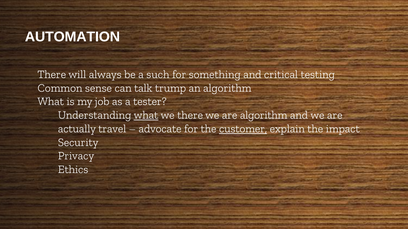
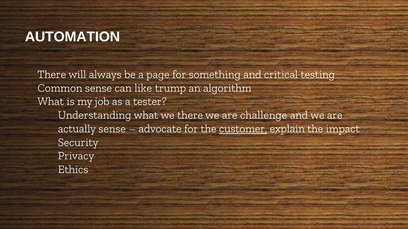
such: such -> page (158, 75)
talk: talk -> like (143, 88)
what underline: present -> none (146, 115)
are algorithm: algorithm -> challenge (264, 115)
actually travel: travel -> sense (112, 129)
